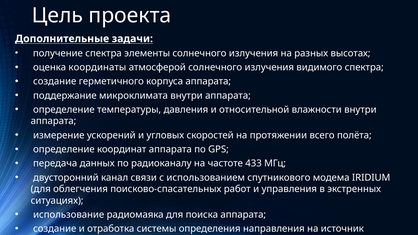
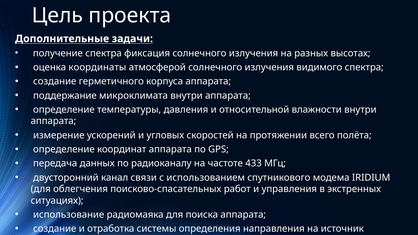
элементы: элементы -> фиксация (147, 53)
